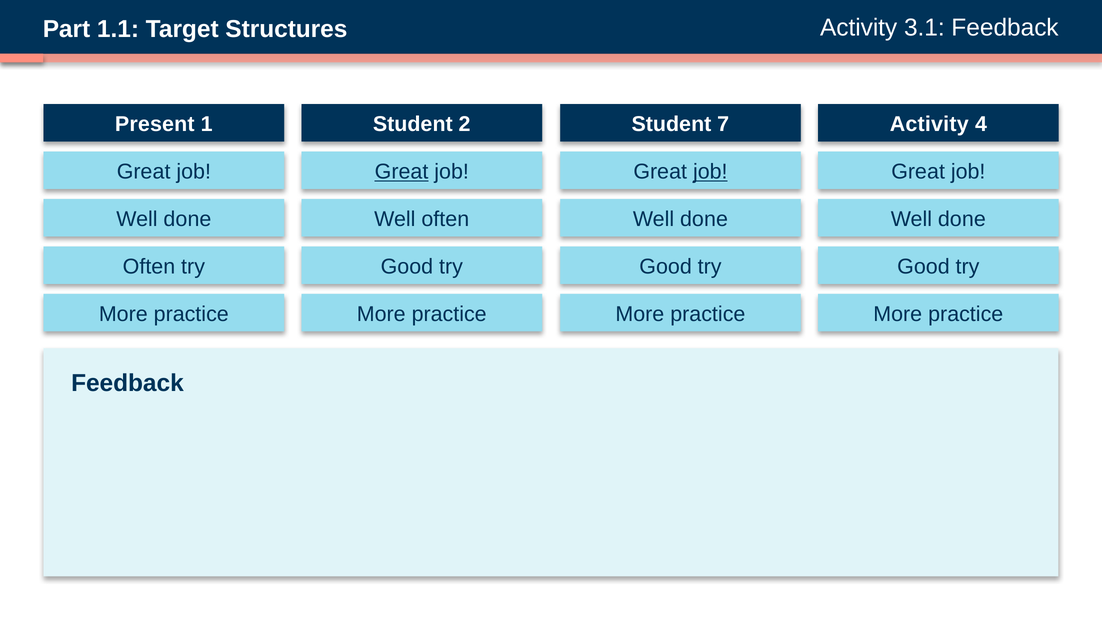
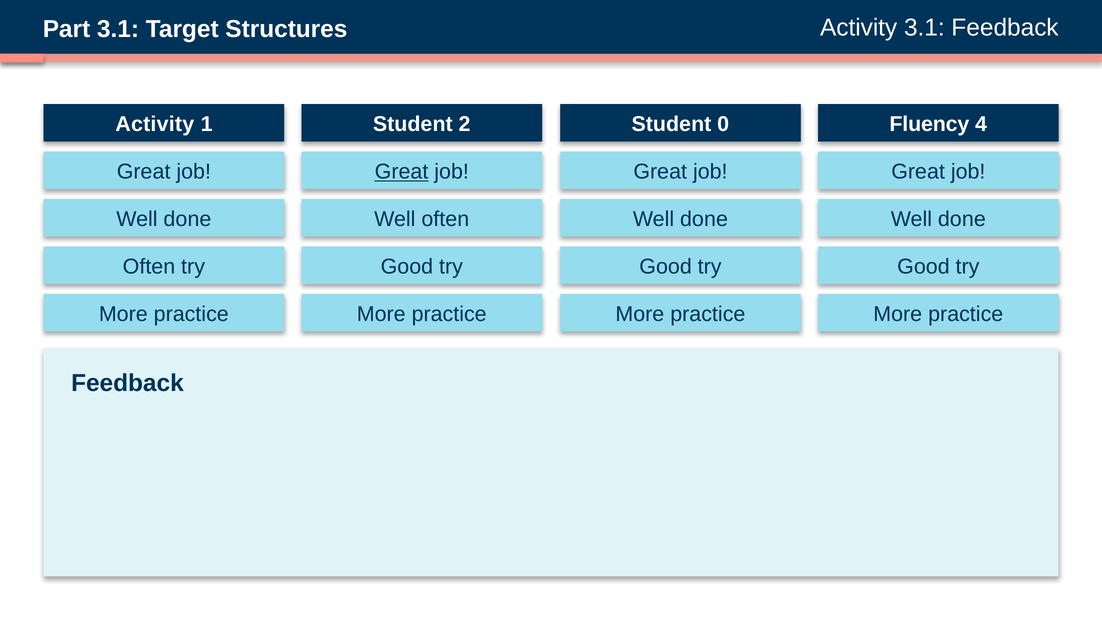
Part 1.1: 1.1 -> 3.1 (118, 29)
Present: Present -> Activity (155, 124)
7: 7 -> 0 (723, 124)
Activity: Activity -> Fluency (929, 124)
job underline: present -> none (710, 172)
